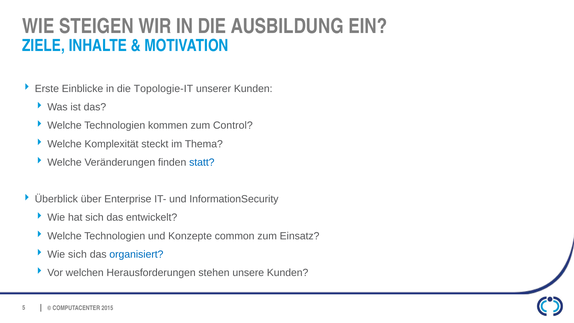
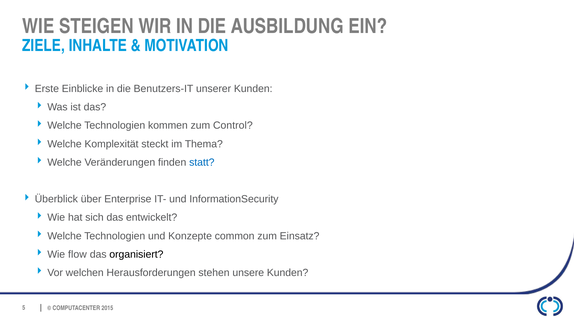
Topologie-IT: Topologie-IT -> Benutzers-IT (163, 89)
Wie sich: sich -> flow (77, 254)
organisiert colour: blue -> black (136, 254)
